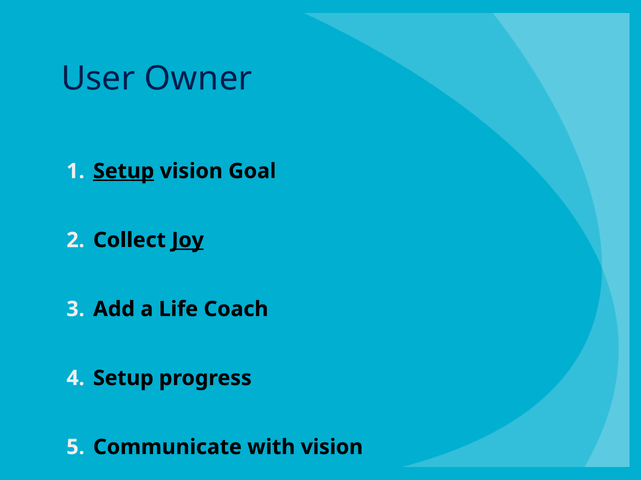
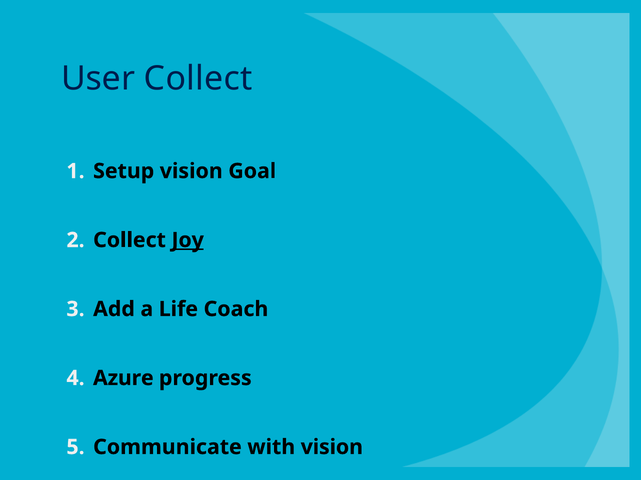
User Owner: Owner -> Collect (198, 79)
Setup underline: present -> none (124, 171)
Setup: Setup -> Azure (123, 379)
